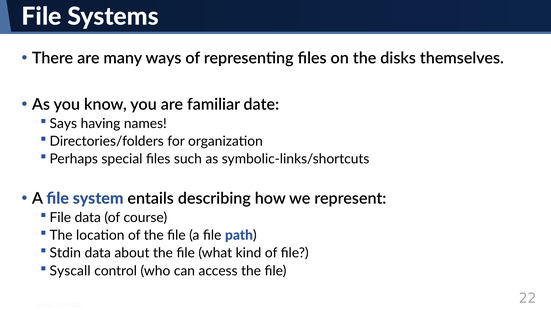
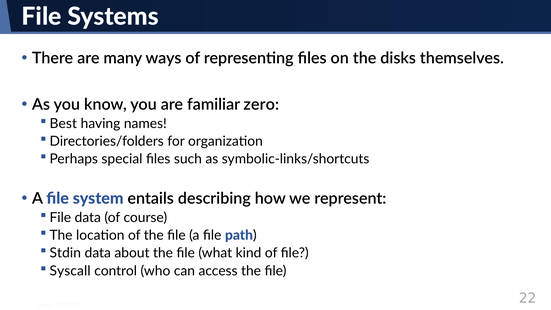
date: date -> zero (261, 104)
Says: Says -> Best (63, 123)
